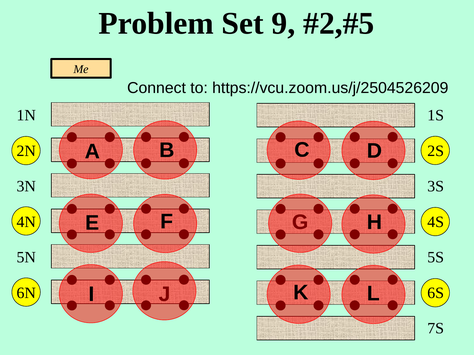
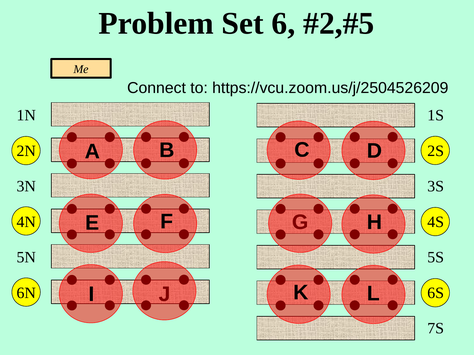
9: 9 -> 6 (283, 23)
